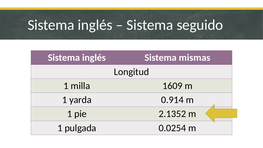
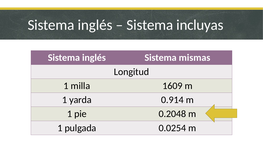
seguido: seguido -> incluyas (200, 25)
2.1352: 2.1352 -> 0.2048 (172, 114)
